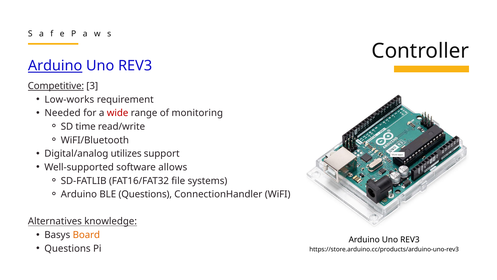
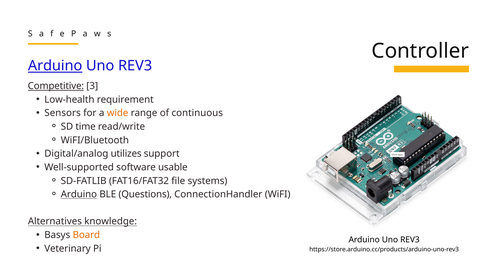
Low-works: Low-works -> Low-health (69, 99)
Needed: Needed -> Sensors (63, 113)
wide colour: red -> orange (118, 113)
monitoring: monitoring -> continuous (197, 113)
allows: allows -> usable (173, 167)
Arduino underline: none -> present (79, 194)
Questions: Questions -> Veterinary (68, 248)
